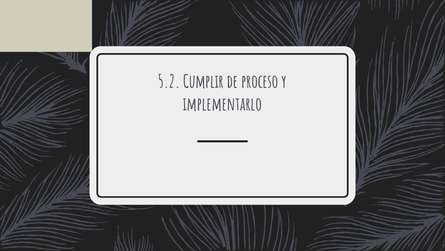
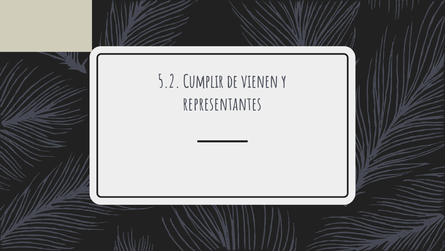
proceso: proceso -> vienen (260, 82)
implementarlo: implementarlo -> representantes (222, 104)
